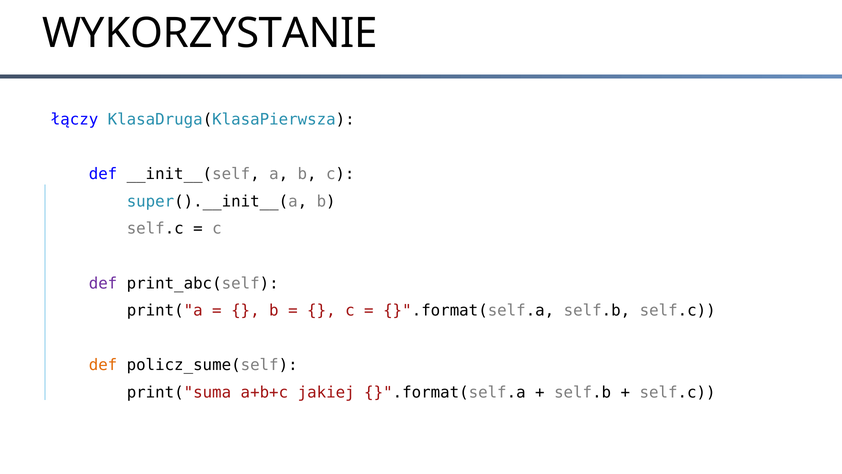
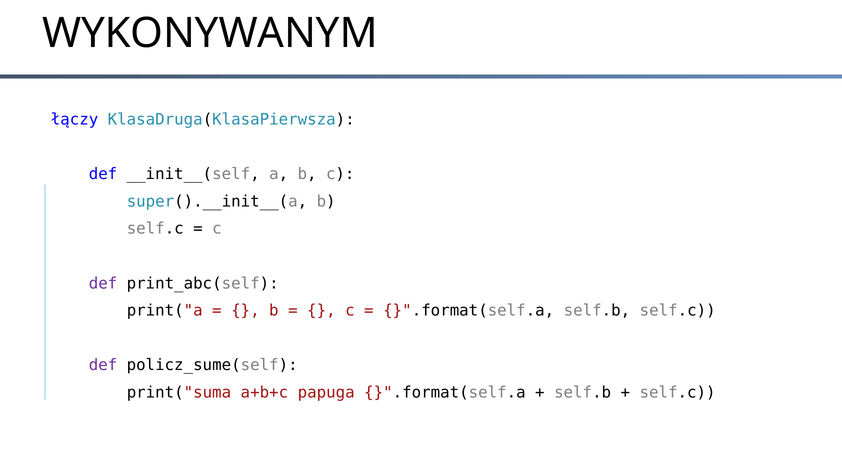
WYKORZYSTANIE: WYKORZYSTANIE -> WYKONYWANYM (210, 33)
def colour: orange -> purple (103, 365)
jakiej: jakiej -> papuga (326, 392)
